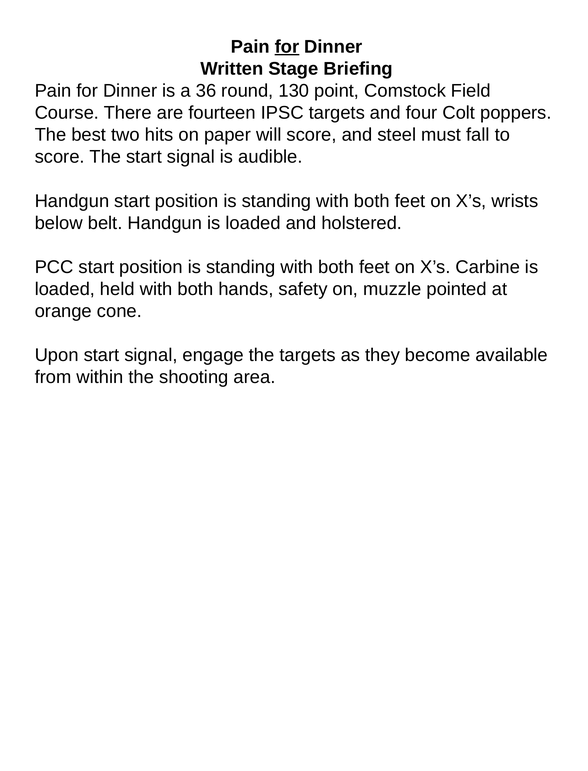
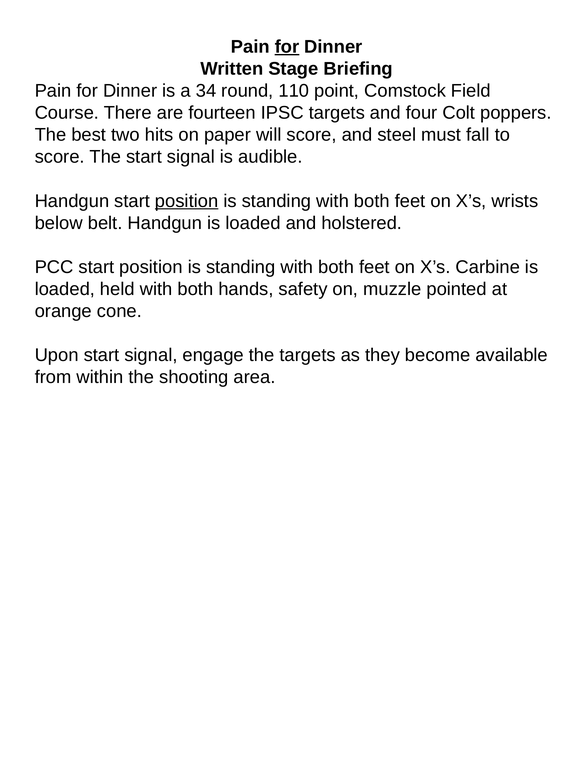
36: 36 -> 34 (206, 91)
130: 130 -> 110 (294, 91)
position underline: none -> present (187, 201)
